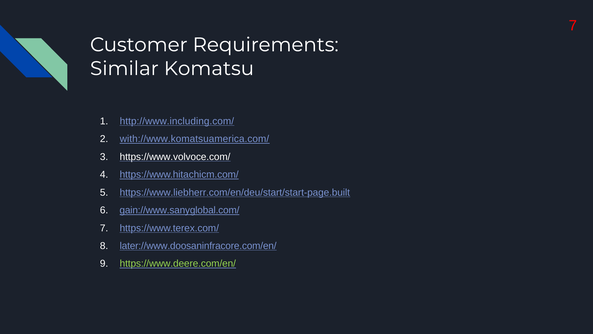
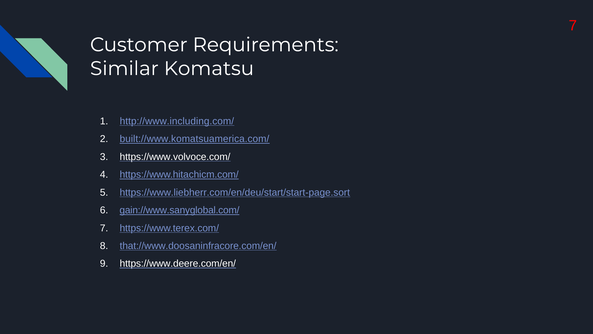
with://www.komatsuamerica.com/: with://www.komatsuamerica.com/ -> built://www.komatsuamerica.com/ (194, 139)
https://www.liebherr.com/en/deu/start/start-page.built: https://www.liebherr.com/en/deu/start/start-page.built -> https://www.liebherr.com/en/deu/start/start-page.sort (235, 192)
later://www.doosaninfracore.com/en/: later://www.doosaninfracore.com/en/ -> that://www.doosaninfracore.com/en/ (198, 246)
https://www.deere.com/en/ colour: light green -> white (178, 263)
